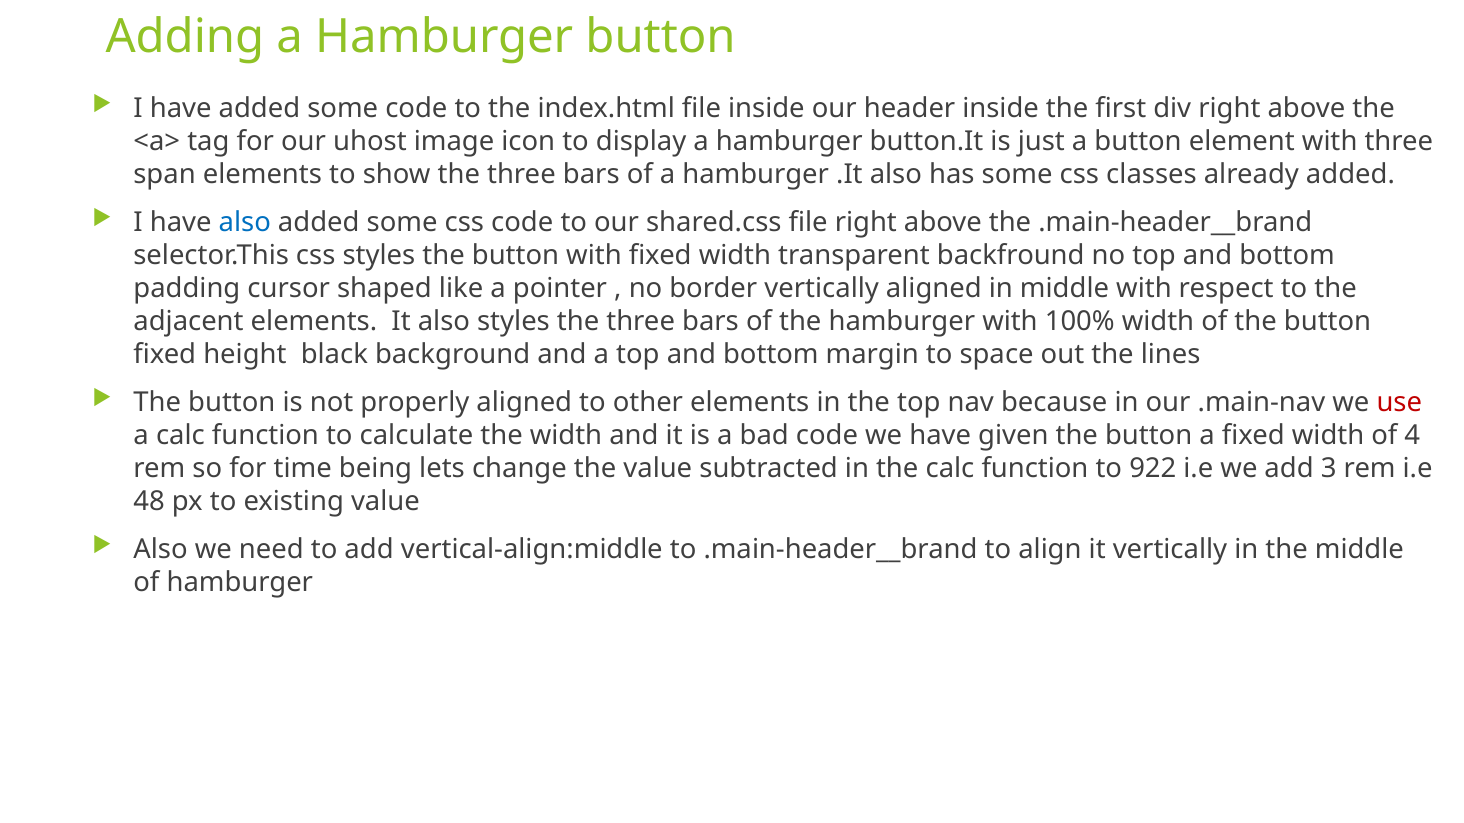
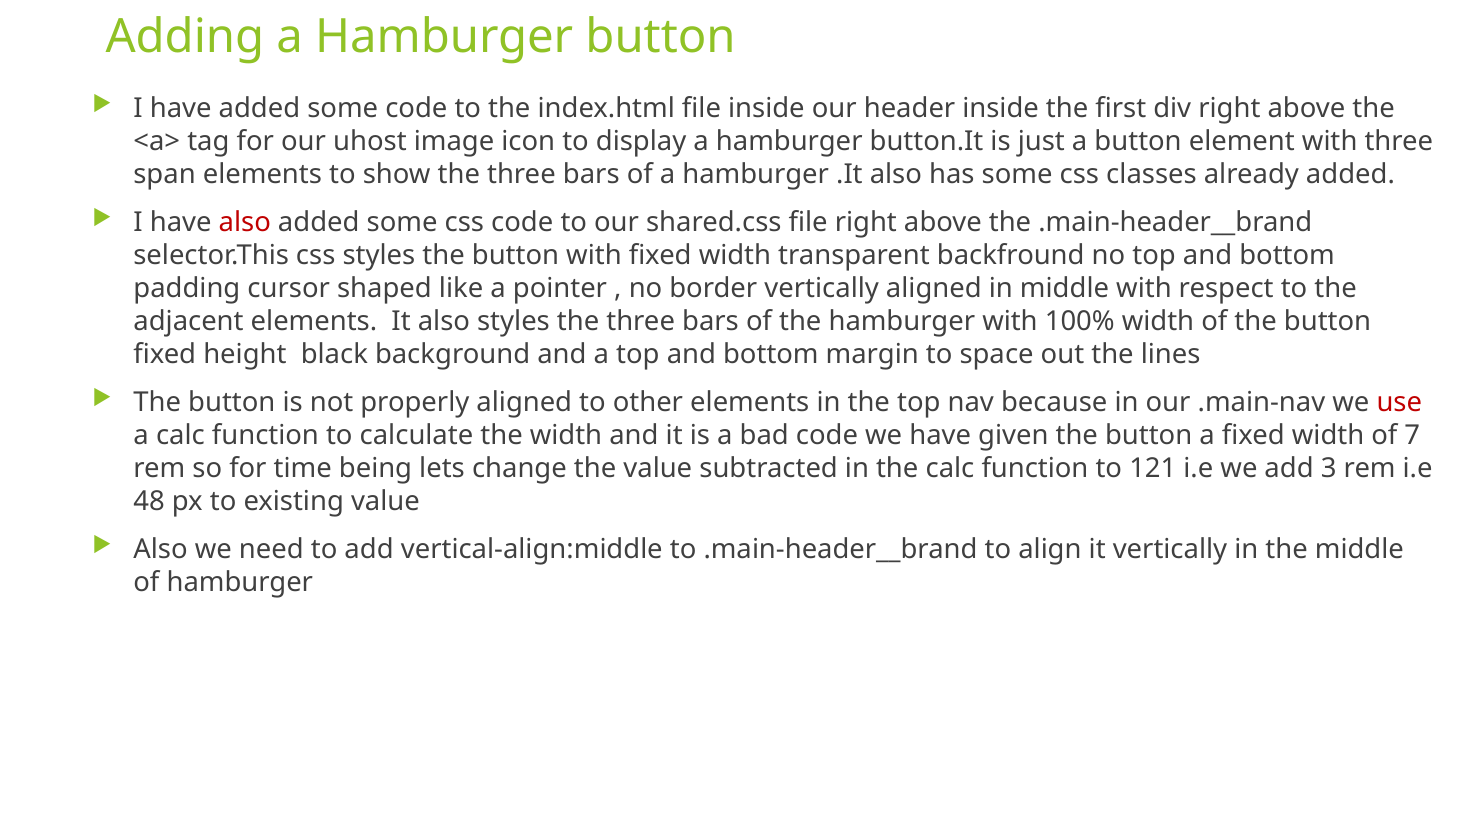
also colour: blue -> red (245, 223)
4: 4 -> 7 (1412, 436)
922: 922 -> 121 (1153, 469)
